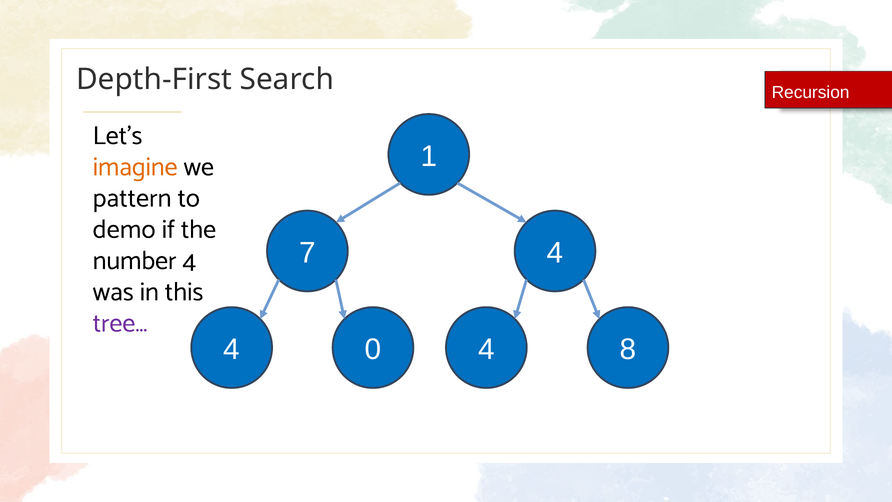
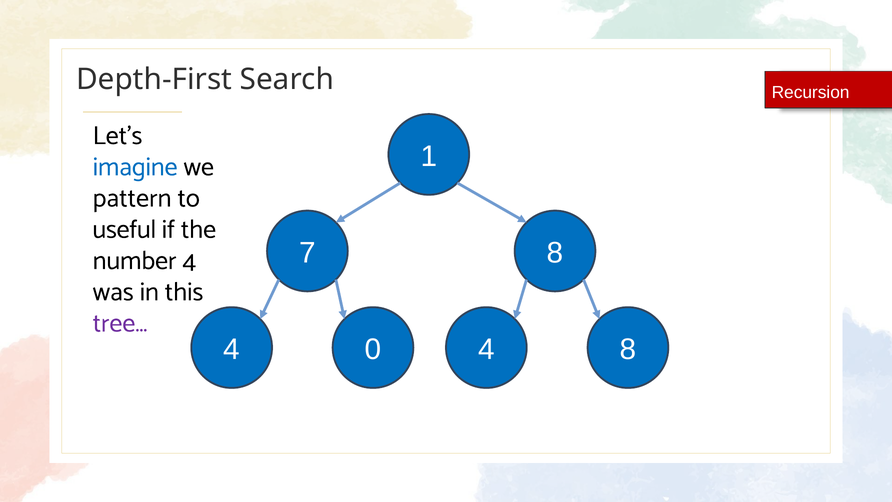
imagine colour: orange -> blue (135, 167)
demo: demo -> useful (124, 229)
7 4: 4 -> 8 (555, 253)
